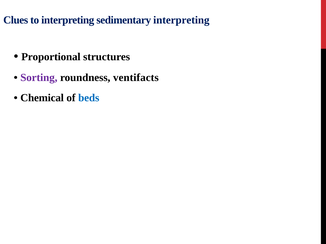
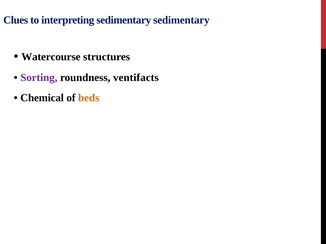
sedimentary interpreting: interpreting -> sedimentary (181, 20)
Proportional: Proportional -> Watercourse (51, 57)
beds colour: blue -> orange (89, 98)
